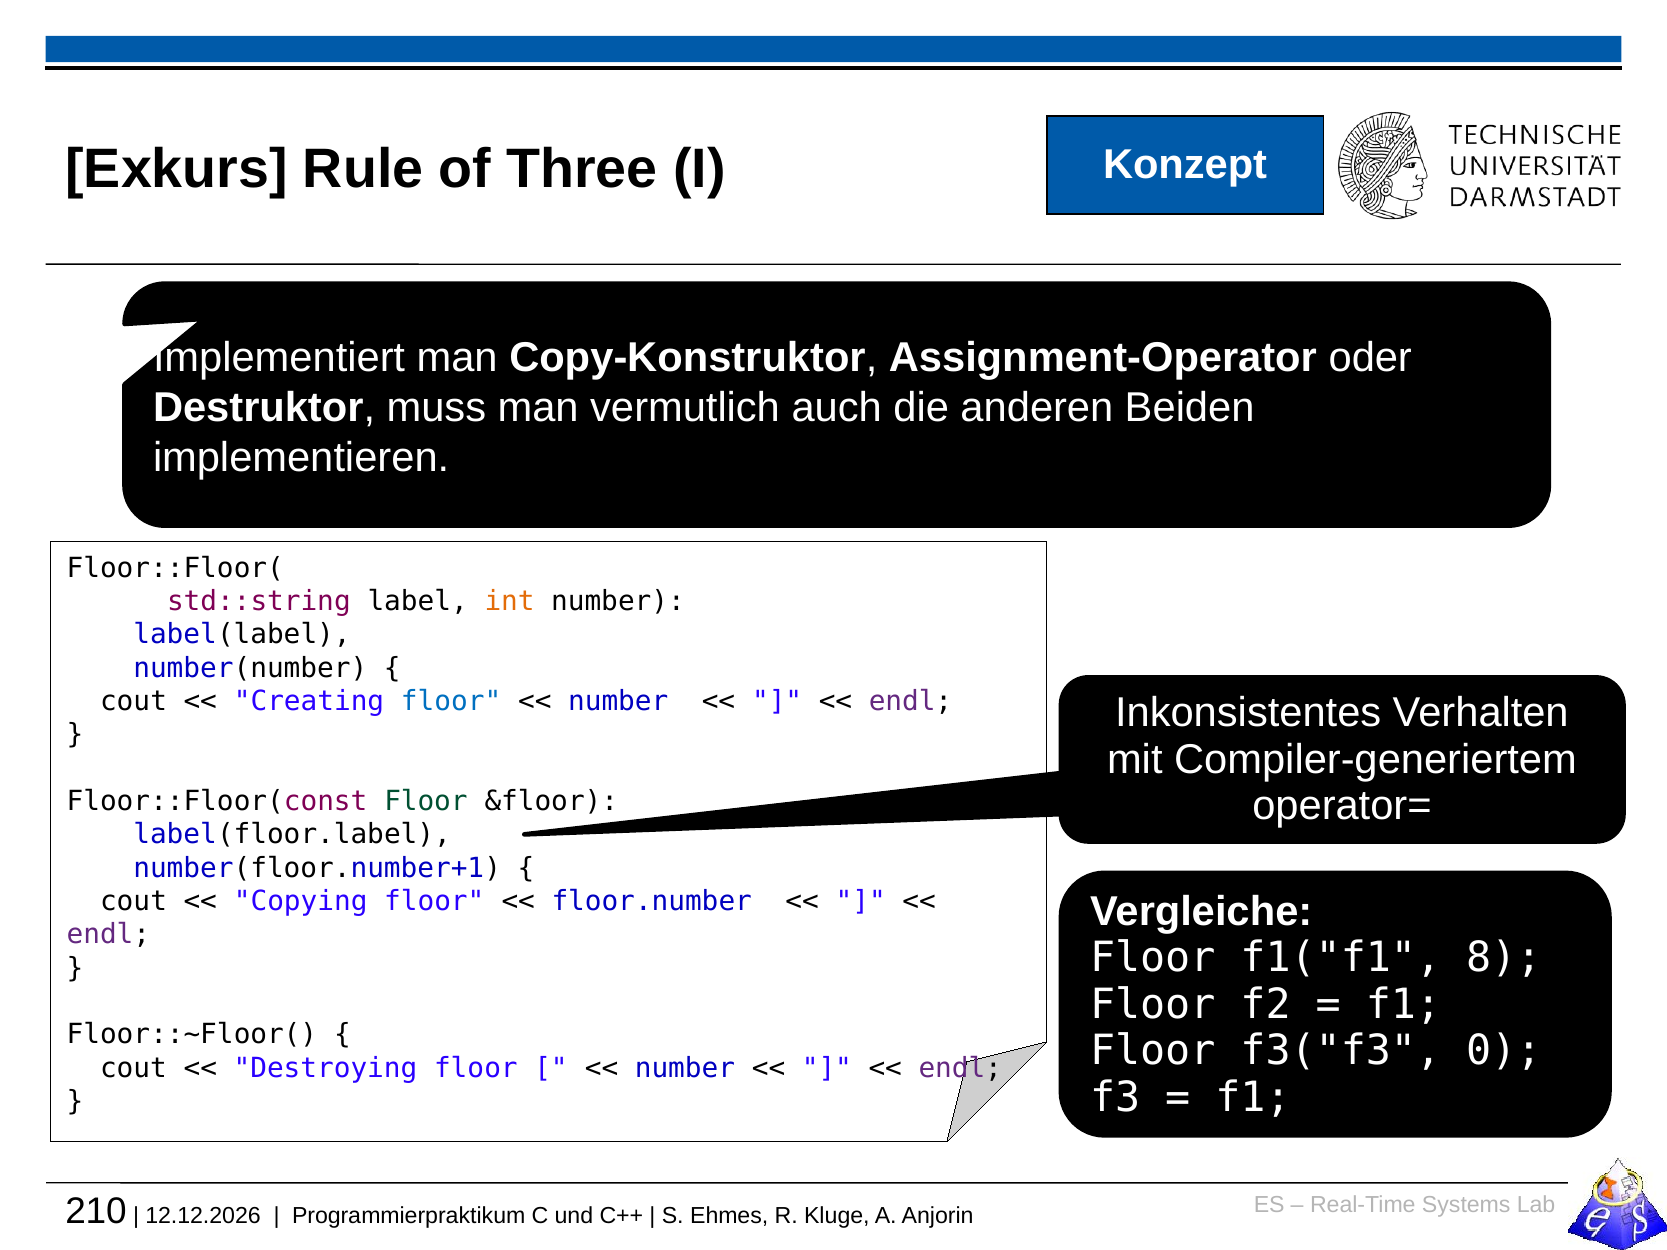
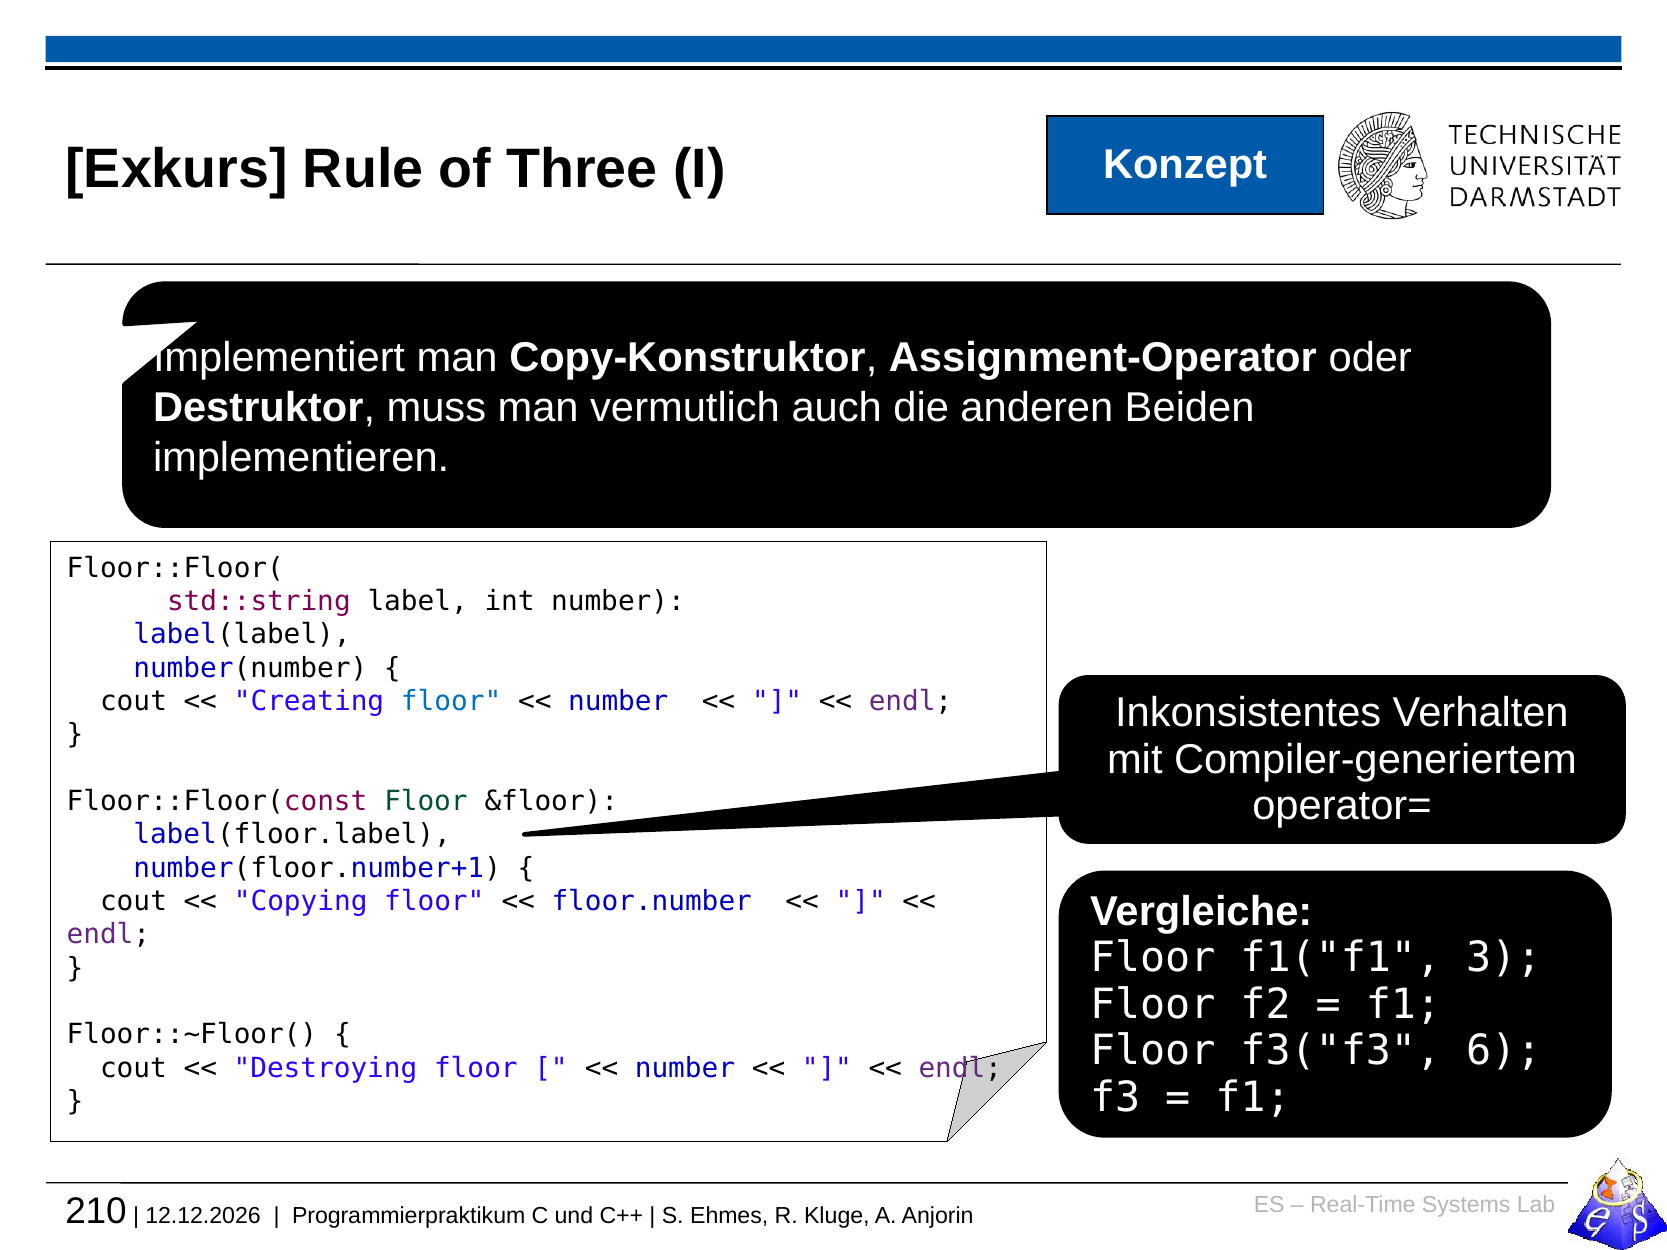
int colour: orange -> black (510, 601)
8: 8 -> 3 (1504, 958)
0: 0 -> 6 (1504, 1051)
